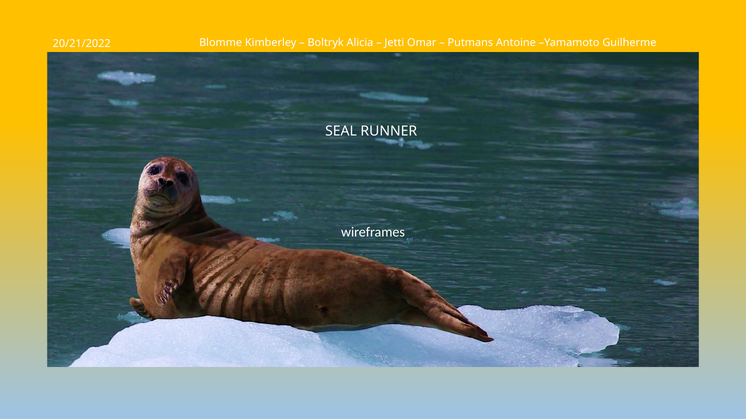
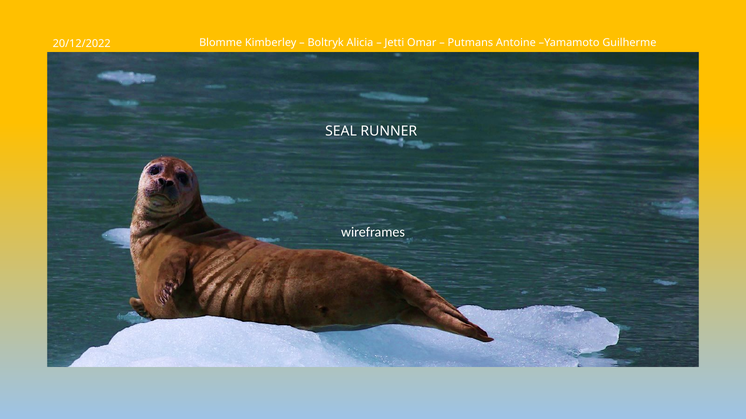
20/21/2022: 20/21/2022 -> 20/12/2022 (82, 44)
